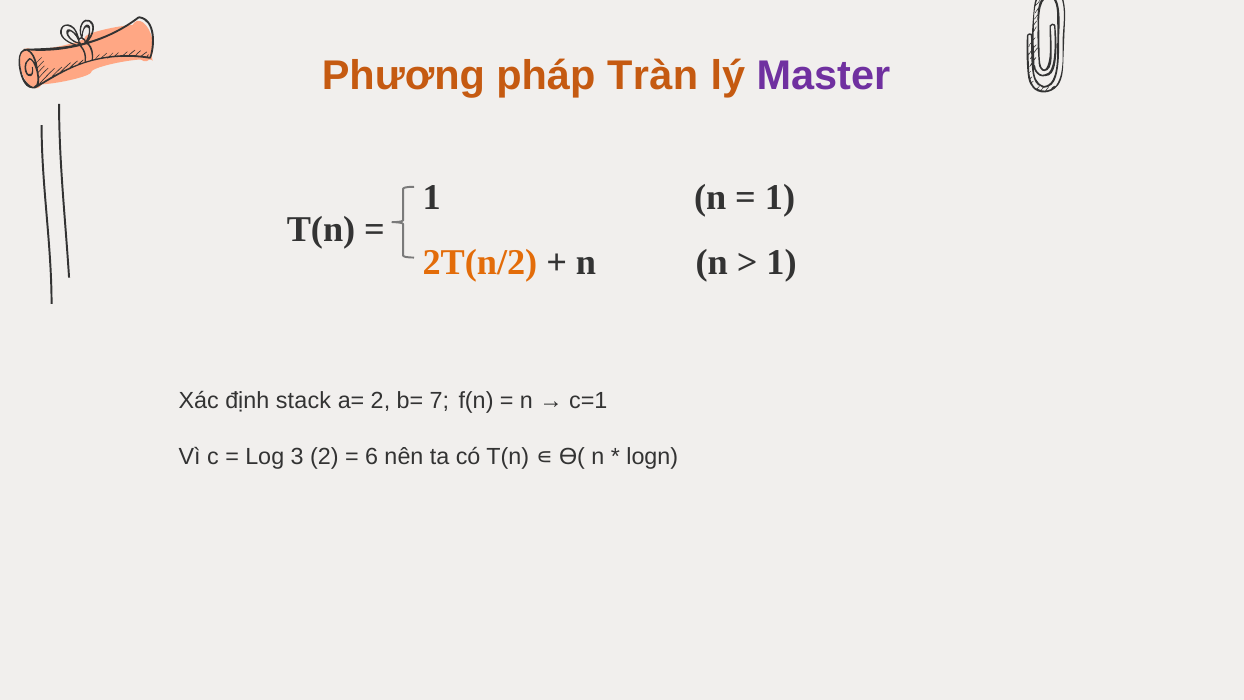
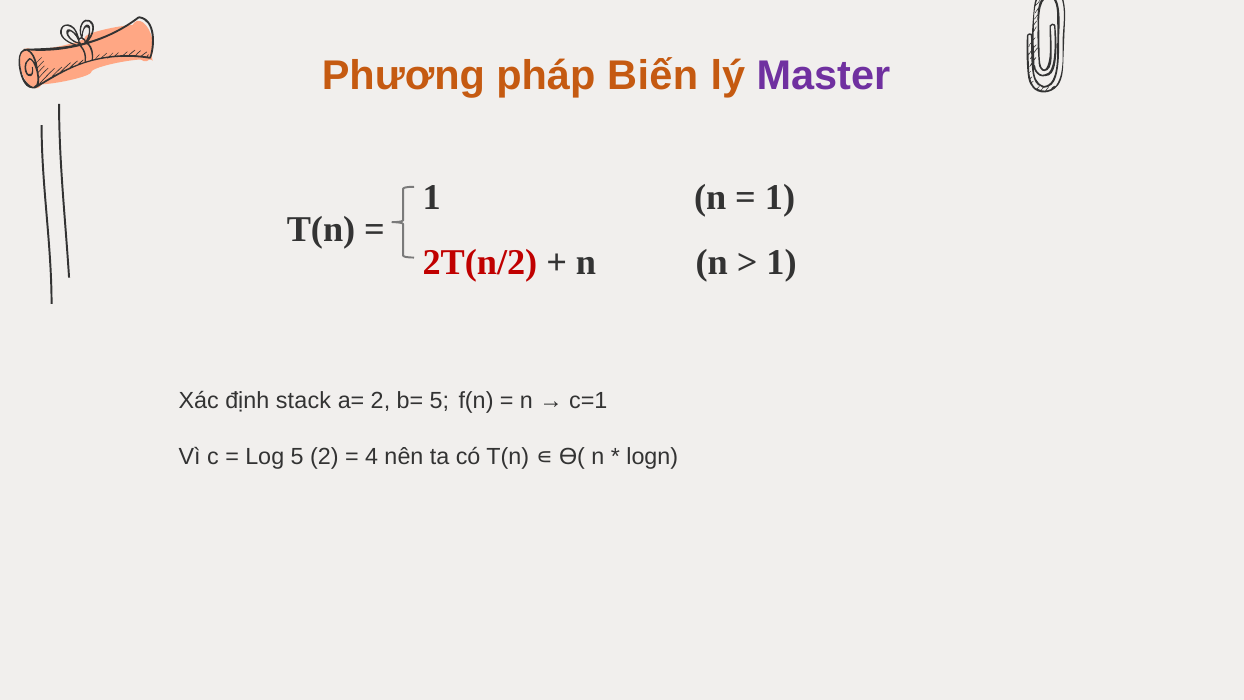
Tràn: Tràn -> Biến (653, 75)
2T(n/2 colour: orange -> red (480, 262)
b= 7: 7 -> 5 (439, 401)
Log 3: 3 -> 5 (297, 457)
6: 6 -> 4 (372, 457)
